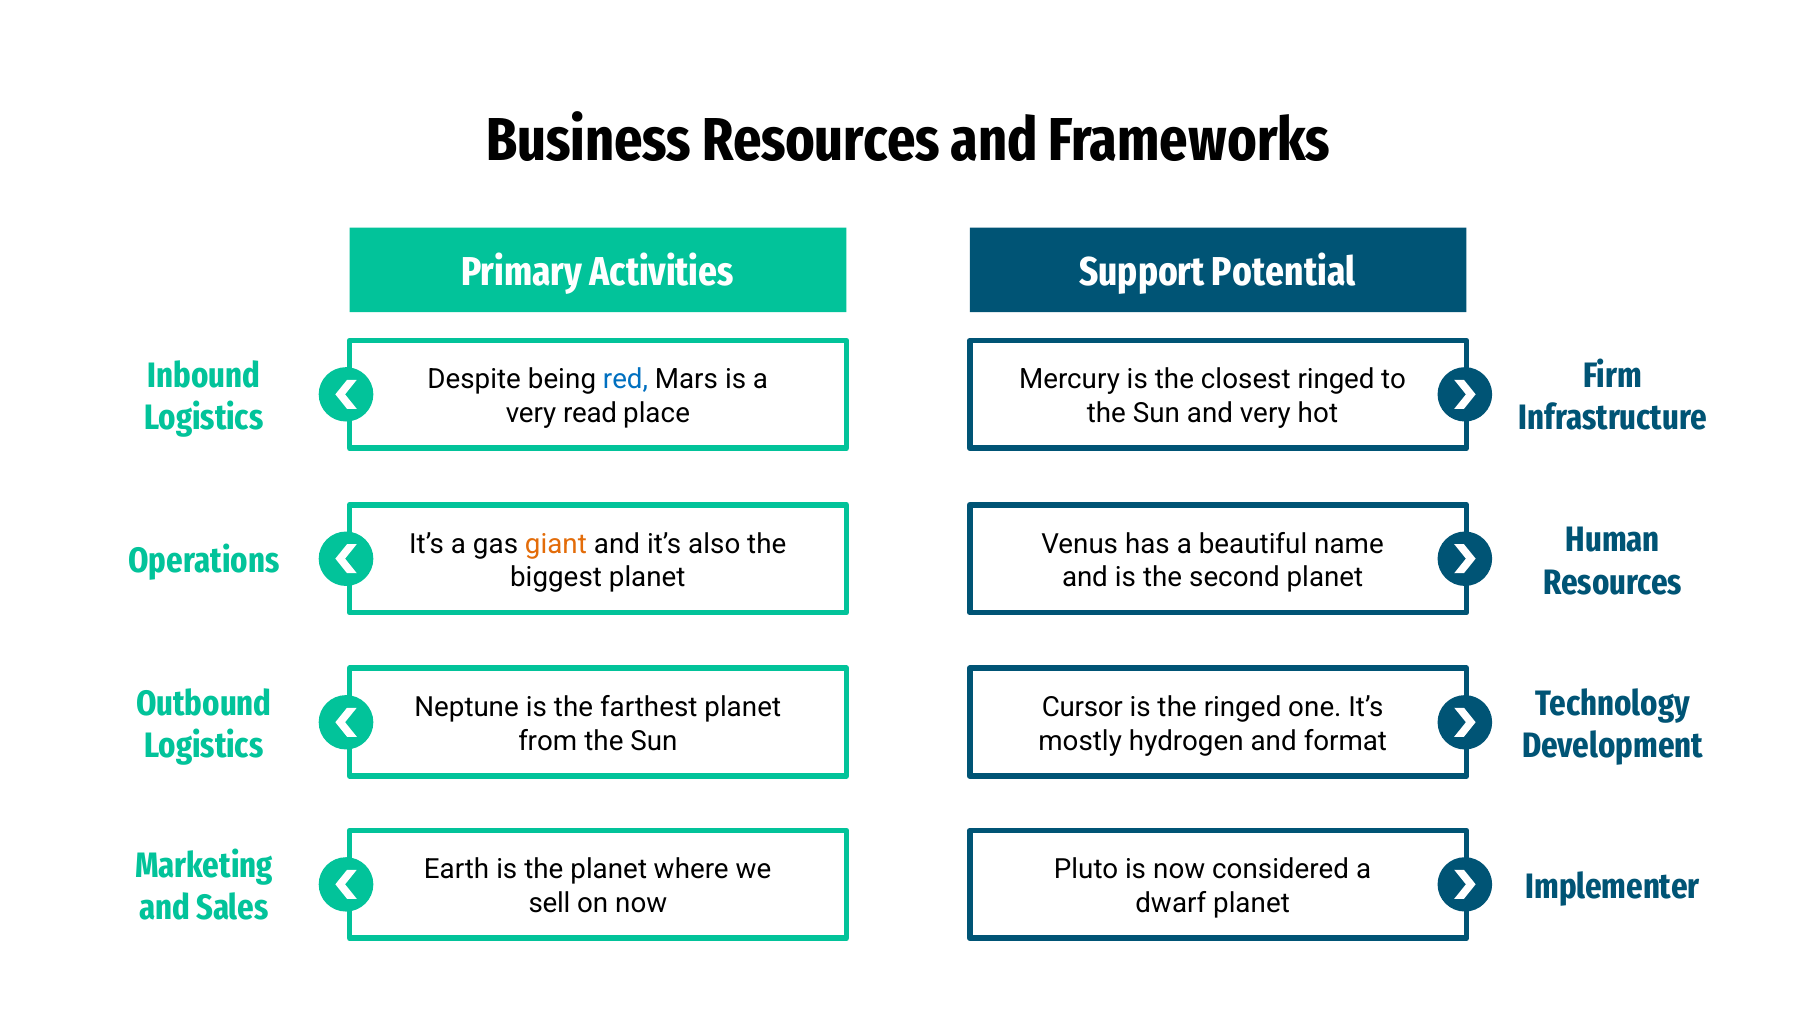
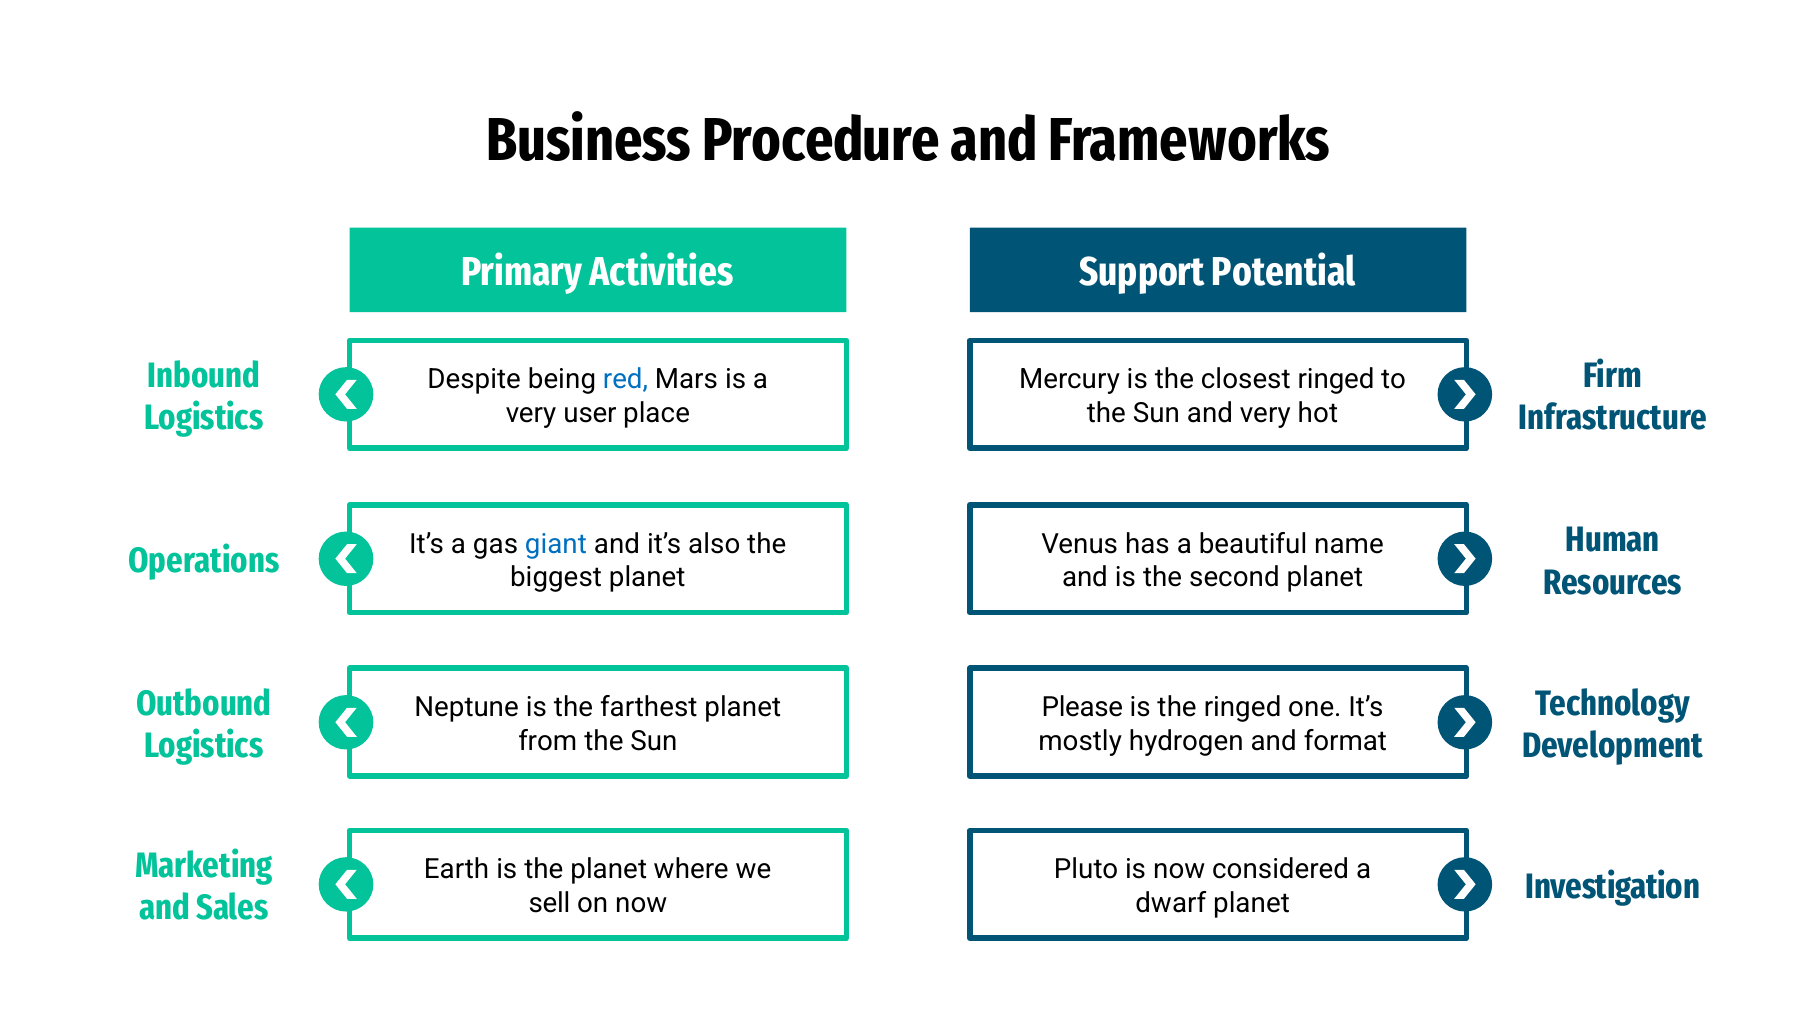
Business Resources: Resources -> Procedure (821, 140)
read: read -> user (590, 413)
giant colour: orange -> blue (556, 544)
Cursor: Cursor -> Please (1082, 708)
Implementer: Implementer -> Investigation (1613, 887)
